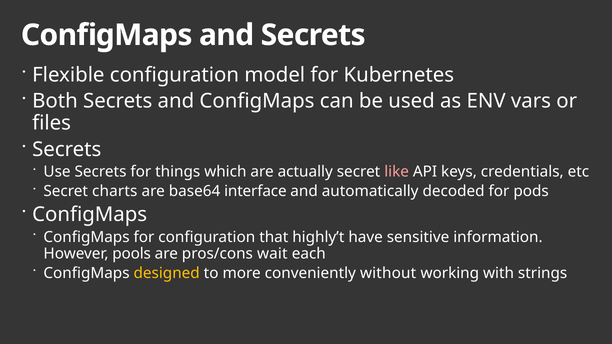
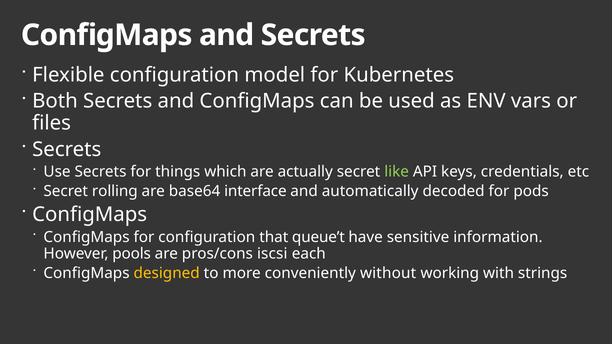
like colour: pink -> light green (397, 172)
charts: charts -> rolling (115, 191)
highly’t: highly’t -> queue’t (318, 237)
wait: wait -> iscsi (272, 254)
